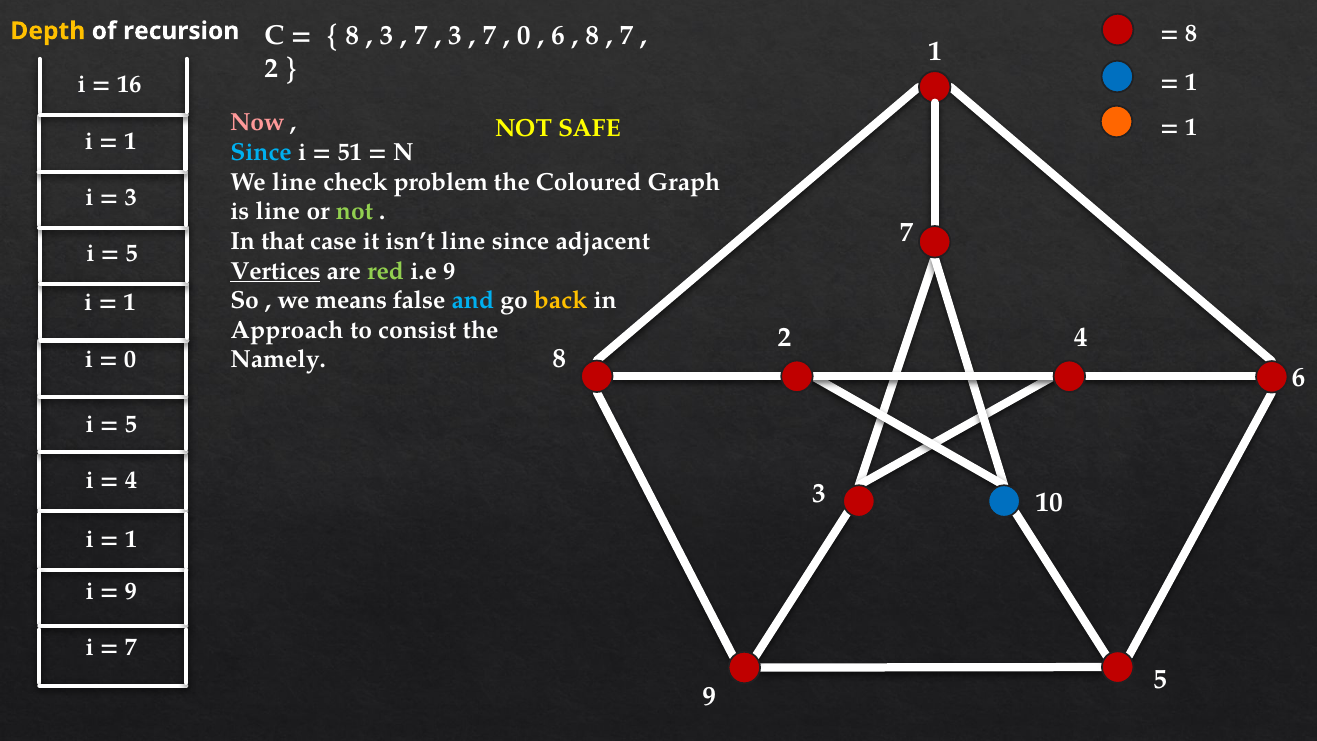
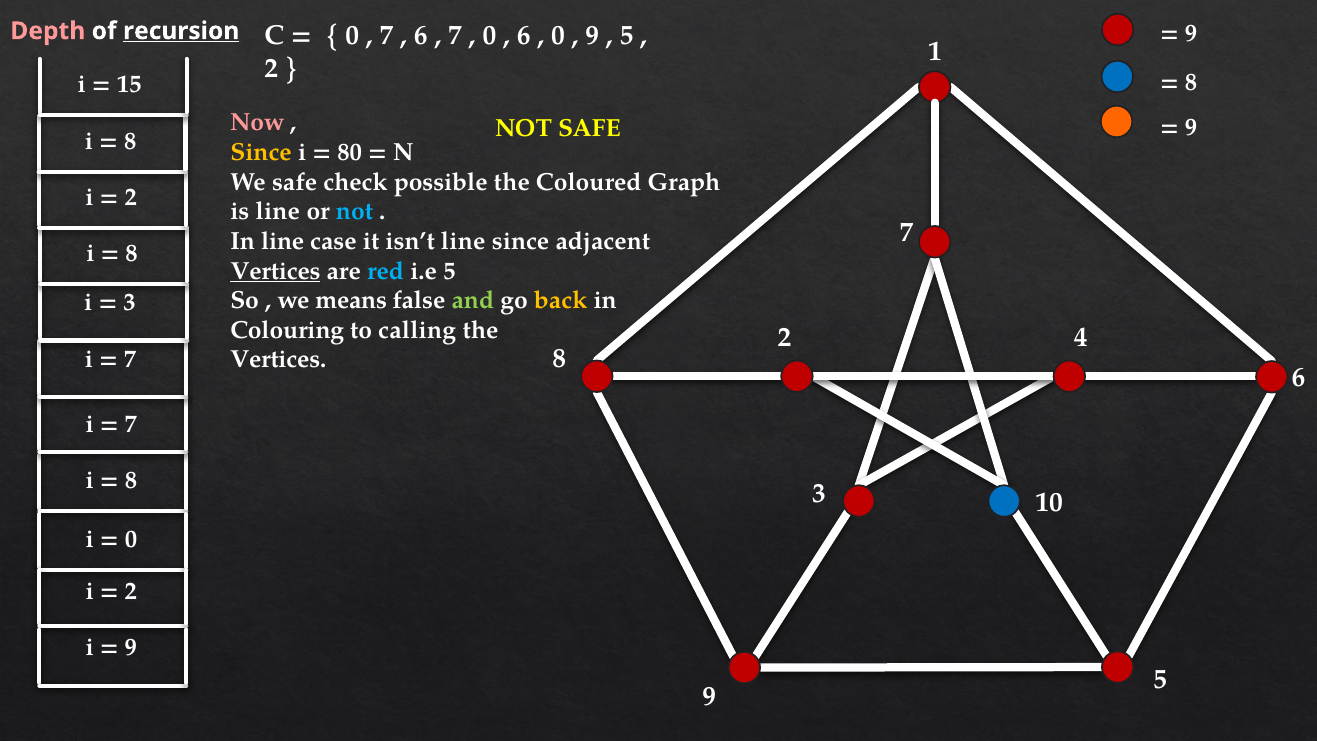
8: 8 -> 9 (1191, 33)
Depth colour: yellow -> pink (48, 31)
recursion underline: none -> present (181, 31)
8: 8 -> 0 (352, 35)
3: 3 -> 7 (387, 35)
7: 7 -> 6 (421, 35)
3: 3 -> 7 (455, 35)
7: 7 -> 0 (489, 35)
0: 0 -> 6 (524, 35)
6: 6 -> 0 (558, 35)
8: 8 -> 9 (592, 35)
7: 7 -> 5 (627, 35)
1: 1 -> 8 (1191, 83)
16: 16 -> 15 (129, 84)
1: 1 -> 9 (1191, 127)
1: 1 -> 8 (130, 141)
Since colour: light blue -> yellow (261, 152)
51: 51 -> 80 (350, 152)
We line: line -> safe (295, 182)
problem: problem -> possible (441, 182)
3: 3 -> 2 (131, 197)
not colour: light green -> light blue (354, 212)
In that: that -> line (283, 241)
5: 5 -> 8 (132, 253)
red colour: light green -> light blue (386, 271)
i.e 9: 9 -> 5 (449, 271)
and colour: light blue -> light green (473, 300)
1: 1 -> 3 (130, 302)
Approach: Approach -> Colouring (287, 330)
consist: consist -> calling (417, 330)
0: 0 -> 7 (130, 360)
Namely: Namely -> Vertices (278, 360)
5: 5 -> 7 (131, 424)
4: 4 -> 8 (131, 480)
1: 1 -> 0 (131, 539)
9: 9 -> 2 (131, 591)
7: 7 -> 9 (131, 647)
